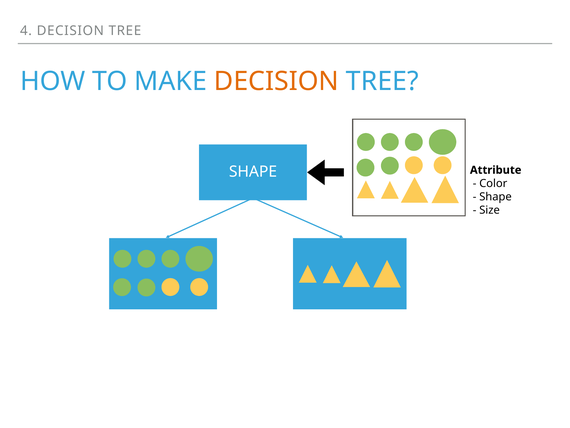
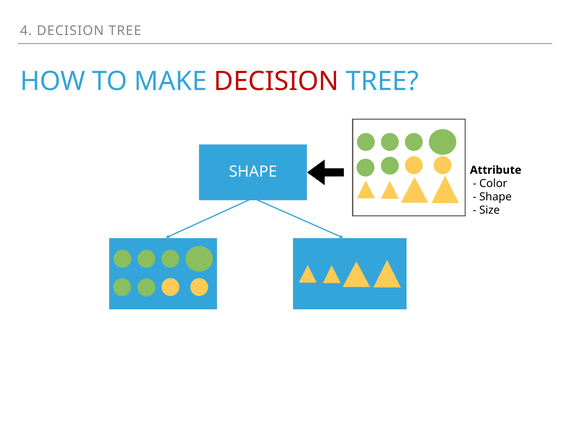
DECISION colour: orange -> red (276, 81)
